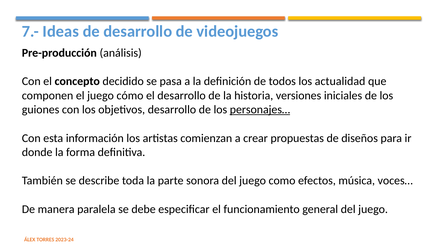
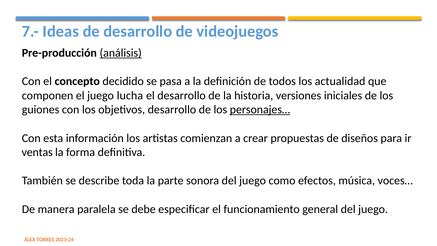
análisis underline: none -> present (121, 53)
cómo: cómo -> lucha (130, 95)
donde: donde -> ventas (37, 152)
